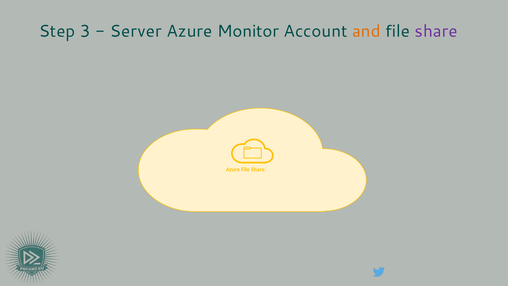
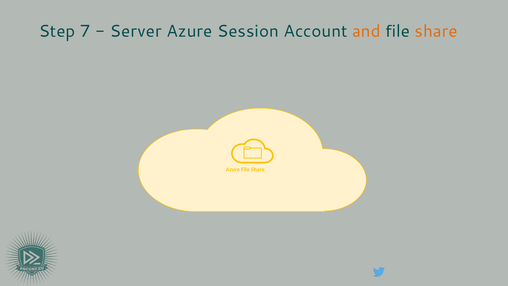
3: 3 -> 7 (85, 31)
Monitor: Monitor -> Session (248, 31)
share colour: purple -> orange (436, 31)
